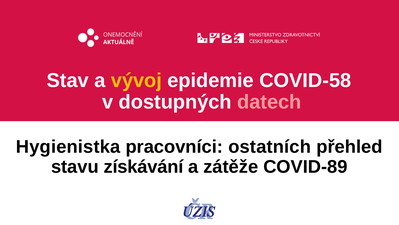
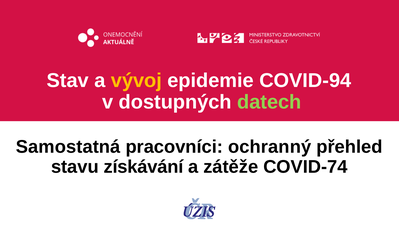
COVID-58: COVID-58 -> COVID-94 (305, 80)
datech colour: pink -> light green (269, 102)
Hygienistka: Hygienistka -> Samostatná (68, 147)
ostatních: ostatních -> ochranný (270, 147)
COVID-89: COVID-89 -> COVID-74 (305, 166)
